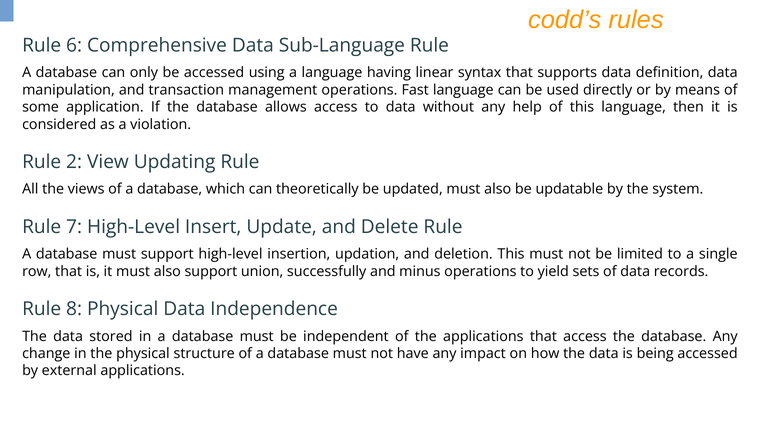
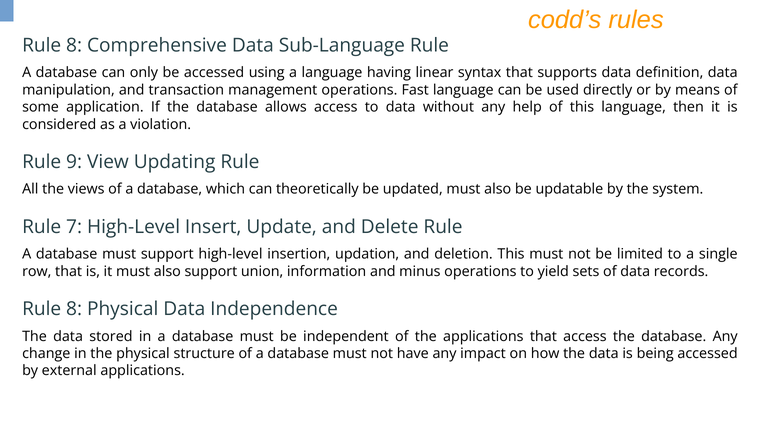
6: 6 -> 8 (74, 45)
2: 2 -> 9 (74, 162)
successfully: successfully -> information (327, 272)
